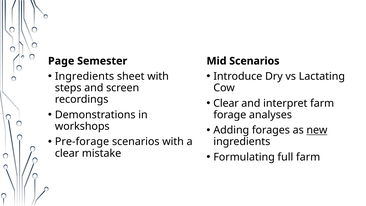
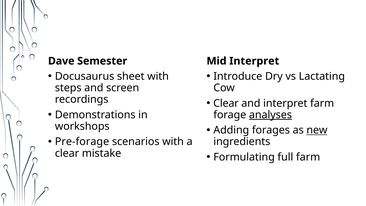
Page: Page -> Dave (61, 61)
Mid Scenarios: Scenarios -> Interpret (254, 61)
Ingredients: Ingredients -> Docusaurus (85, 76)
analyses underline: none -> present (270, 115)
